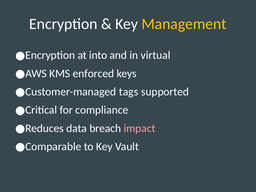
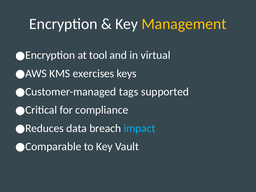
into: into -> tool (98, 55)
enforced: enforced -> exercises (93, 73)
impact colour: pink -> light blue (140, 128)
